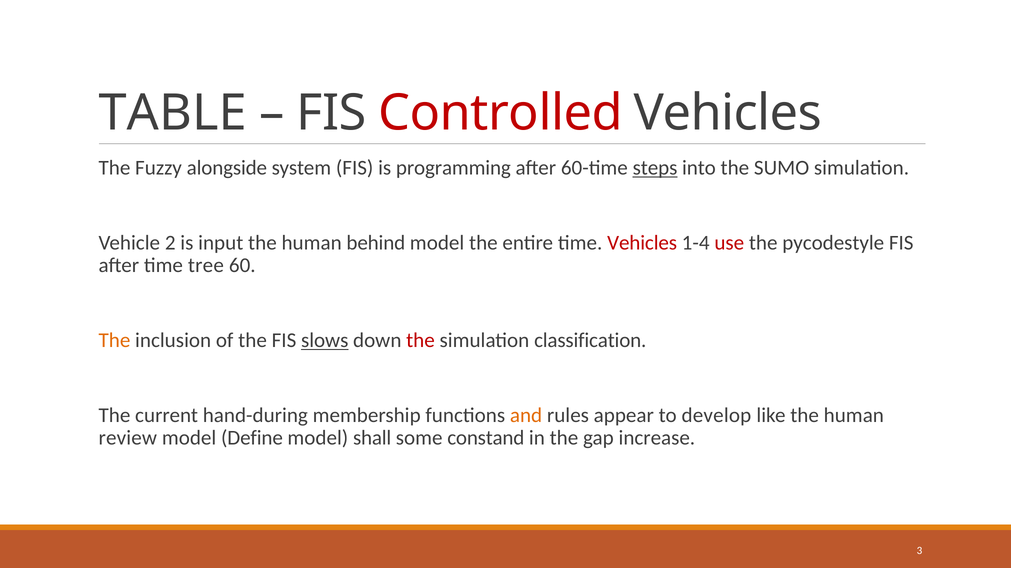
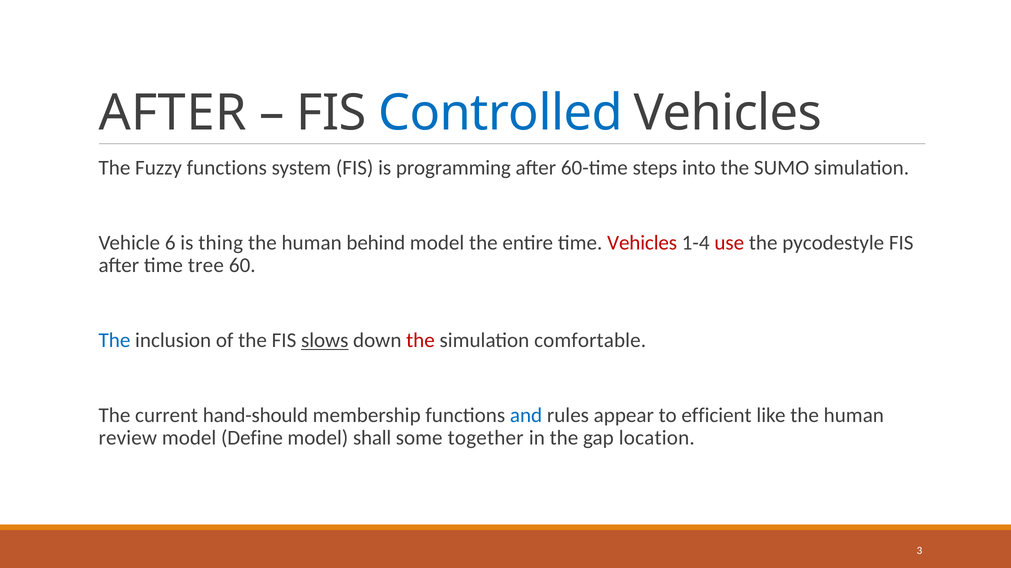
TABLE: TABLE -> AFTER (173, 113)
Controlled colour: red -> blue (500, 113)
Fuzzy alongside: alongside -> functions (227, 168)
steps underline: present -> none (655, 168)
2: 2 -> 6 (170, 243)
input: input -> thing (221, 243)
The colour: orange -> blue (114, 341)
classification: classification -> comfortable (590, 341)
hand-during: hand-during -> hand-should (255, 416)
and colour: orange -> blue (526, 416)
develop: develop -> efficient (717, 416)
constand: constand -> together (486, 439)
increase: increase -> location (657, 439)
